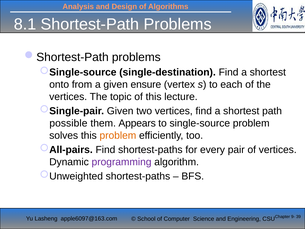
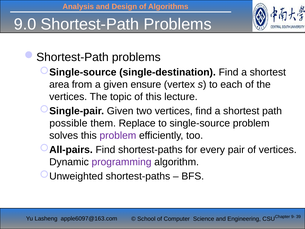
8.1: 8.1 -> 9.0 (25, 24)
onto: onto -> area (59, 84)
Appears: Appears -> Replace (137, 123)
problem colour: orange -> purple (118, 135)
